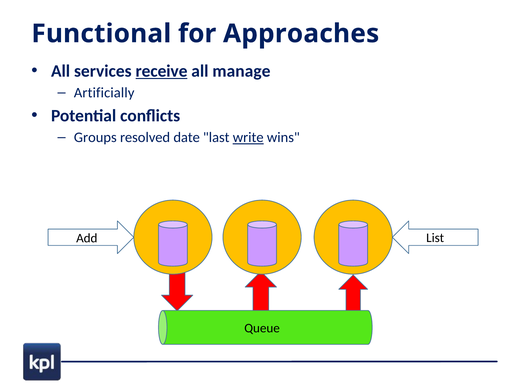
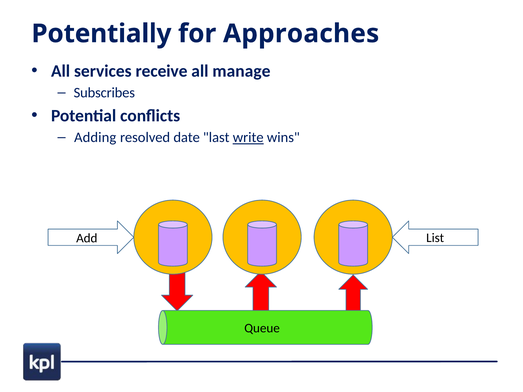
Functional: Functional -> Potentially (101, 34)
receive underline: present -> none (161, 71)
Artificially: Artificially -> Subscribes (104, 93)
Groups: Groups -> Adding (95, 138)
